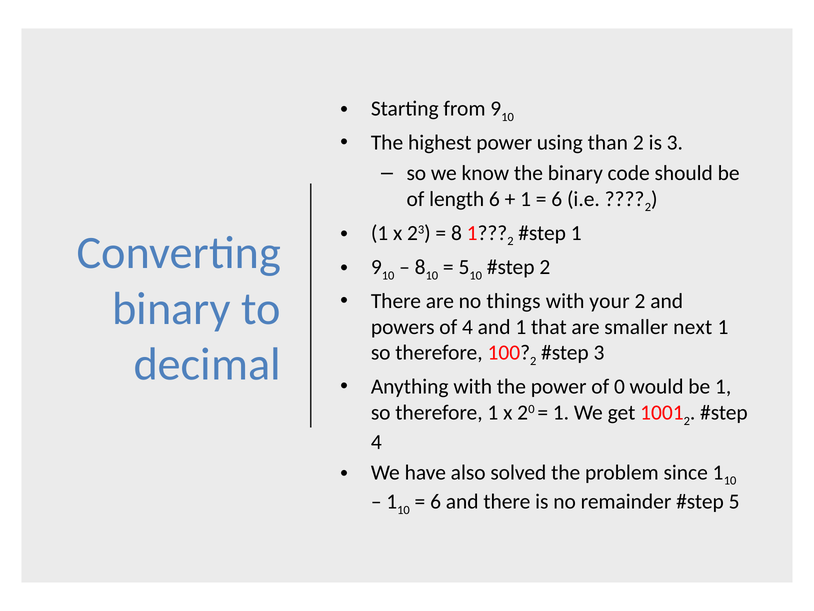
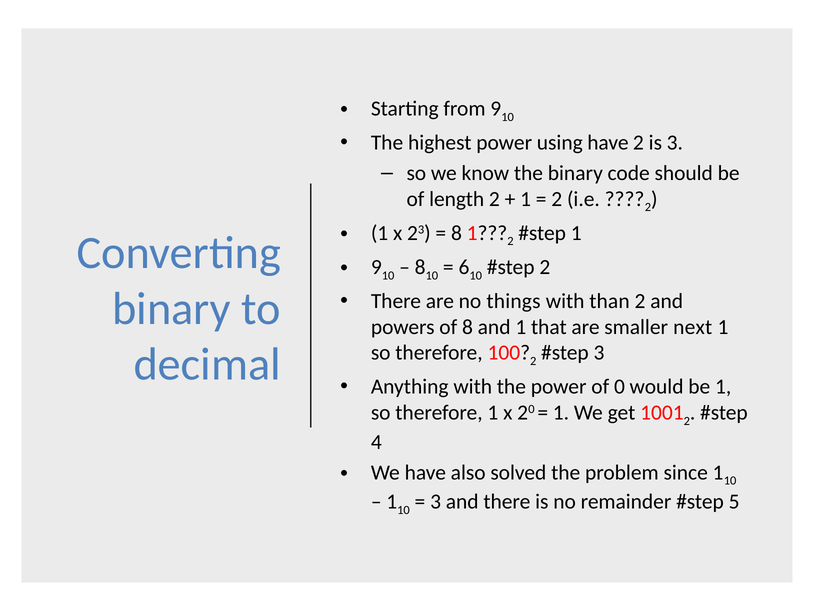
using than: than -> have (608, 143)
length 6: 6 -> 2 (494, 199)
6: 6 -> 2 (557, 199)
5: 5 -> 6 (464, 267)
your: your -> than (609, 301)
of 4: 4 -> 8 (468, 327)
6: 6 -> 3 (436, 501)
